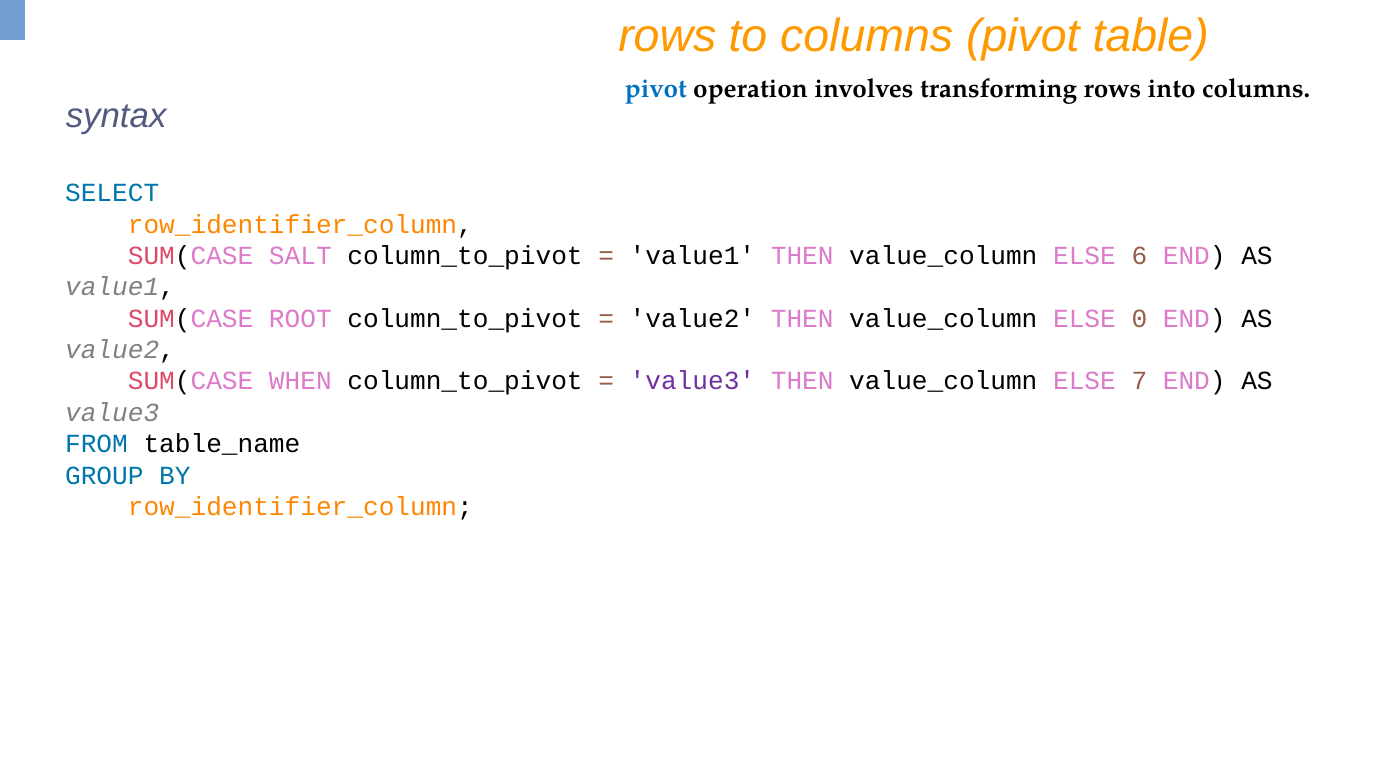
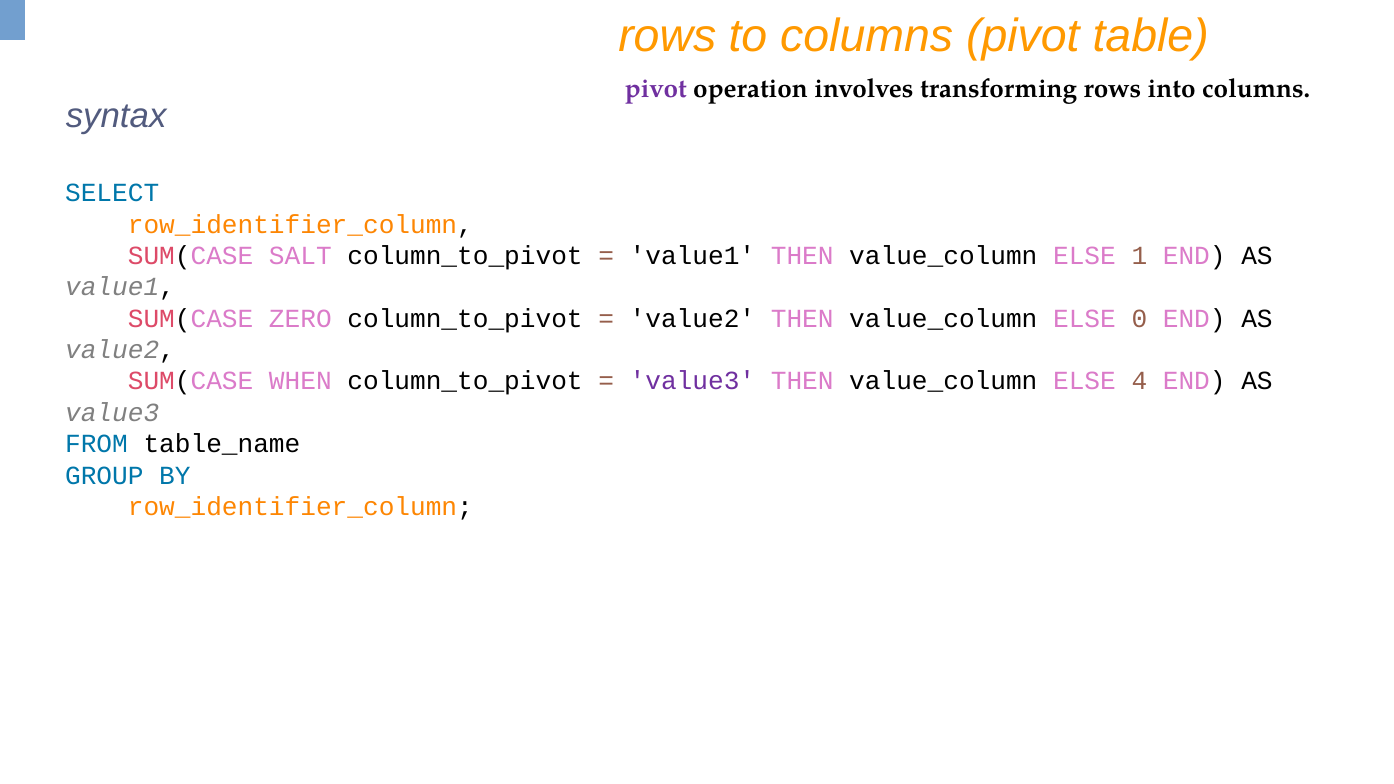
pivot colour: blue -> purple (656, 89)
6: 6 -> 1 (1139, 256)
ROOT: ROOT -> ZERO (300, 319)
7: 7 -> 4 (1139, 381)
